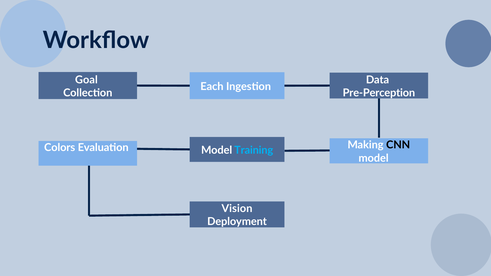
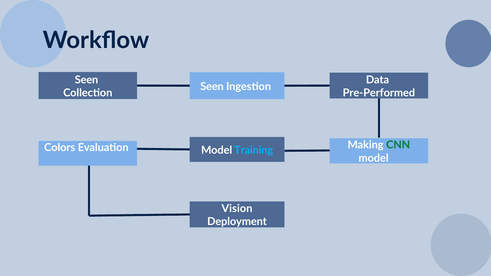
Goal: Goal -> Seen (86, 80)
Each: Each -> Seen (212, 87)
Pre-Perception: Pre-Perception -> Pre-Performed (379, 93)
CNN colour: black -> green (398, 145)
